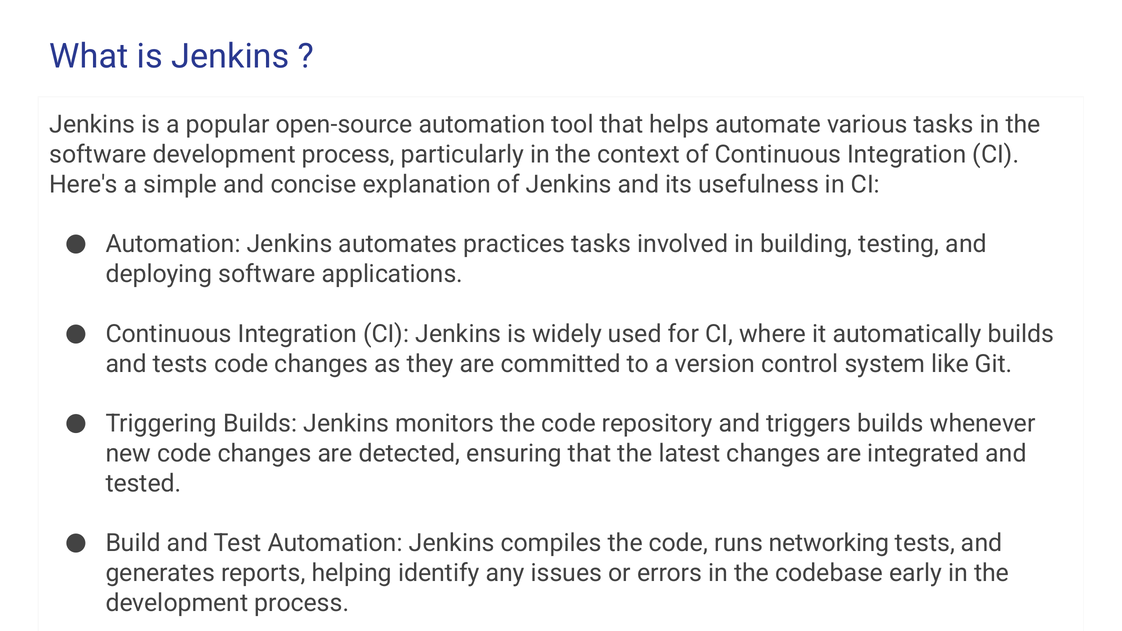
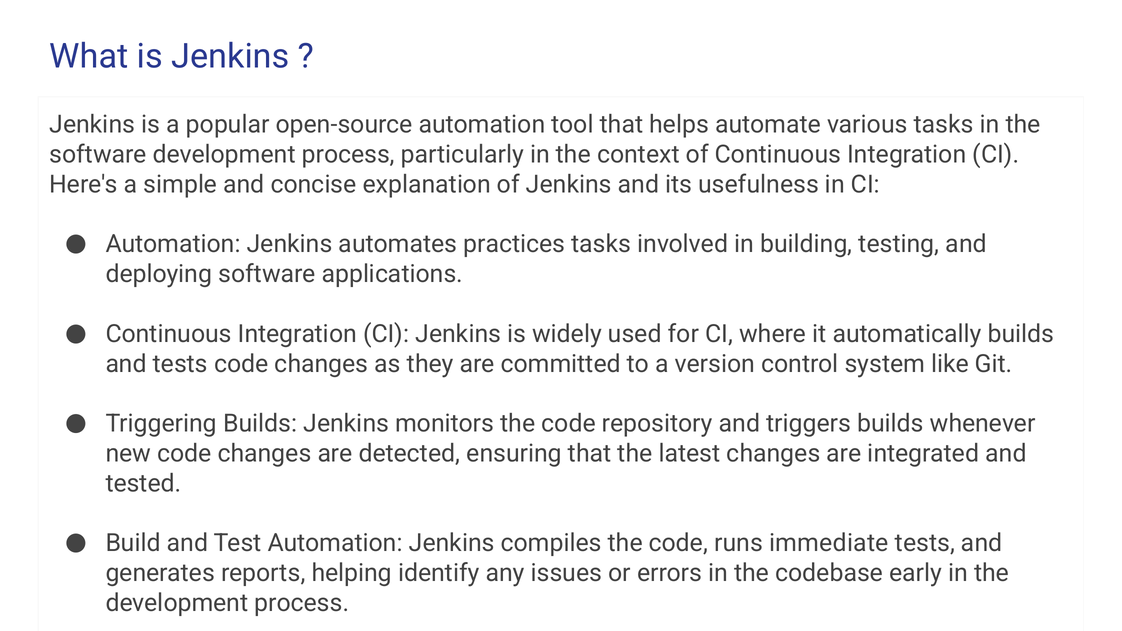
networking: networking -> immediate (829, 543)
